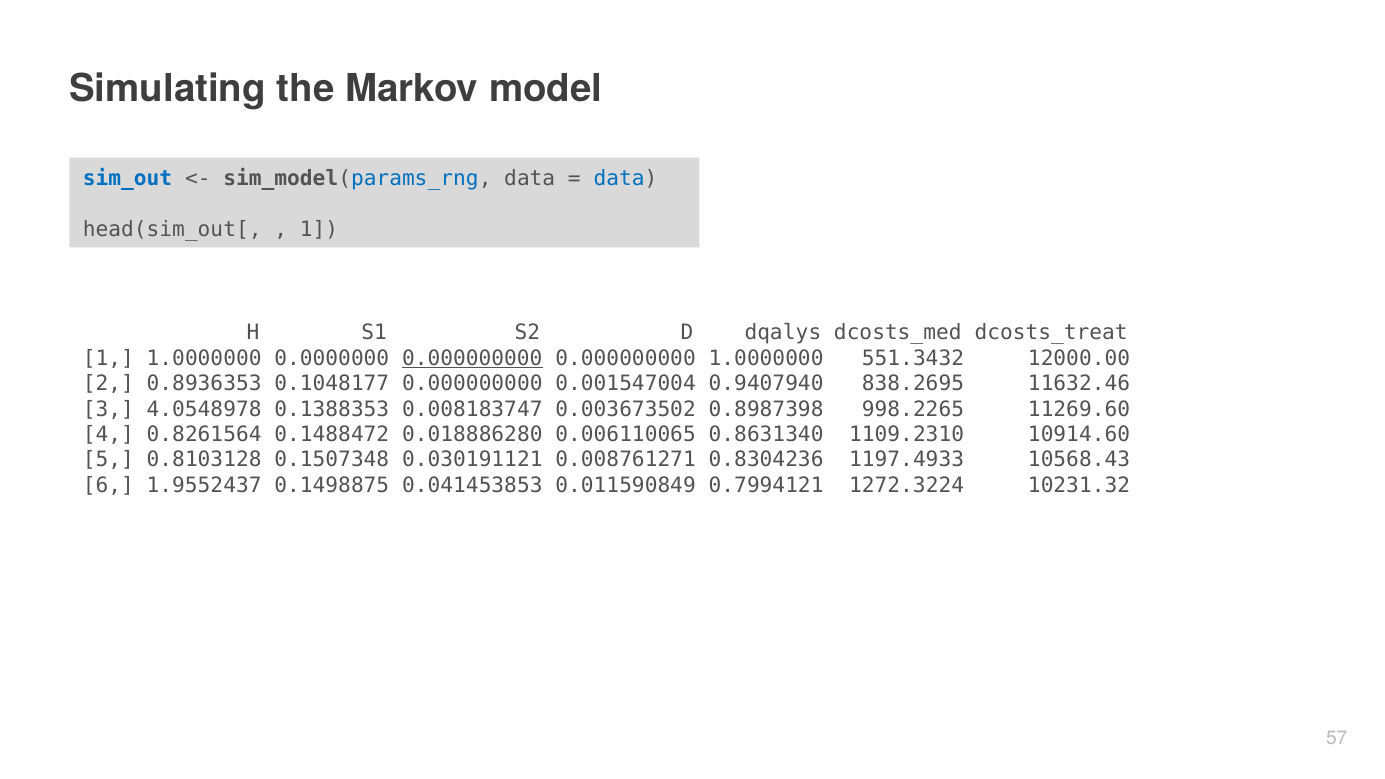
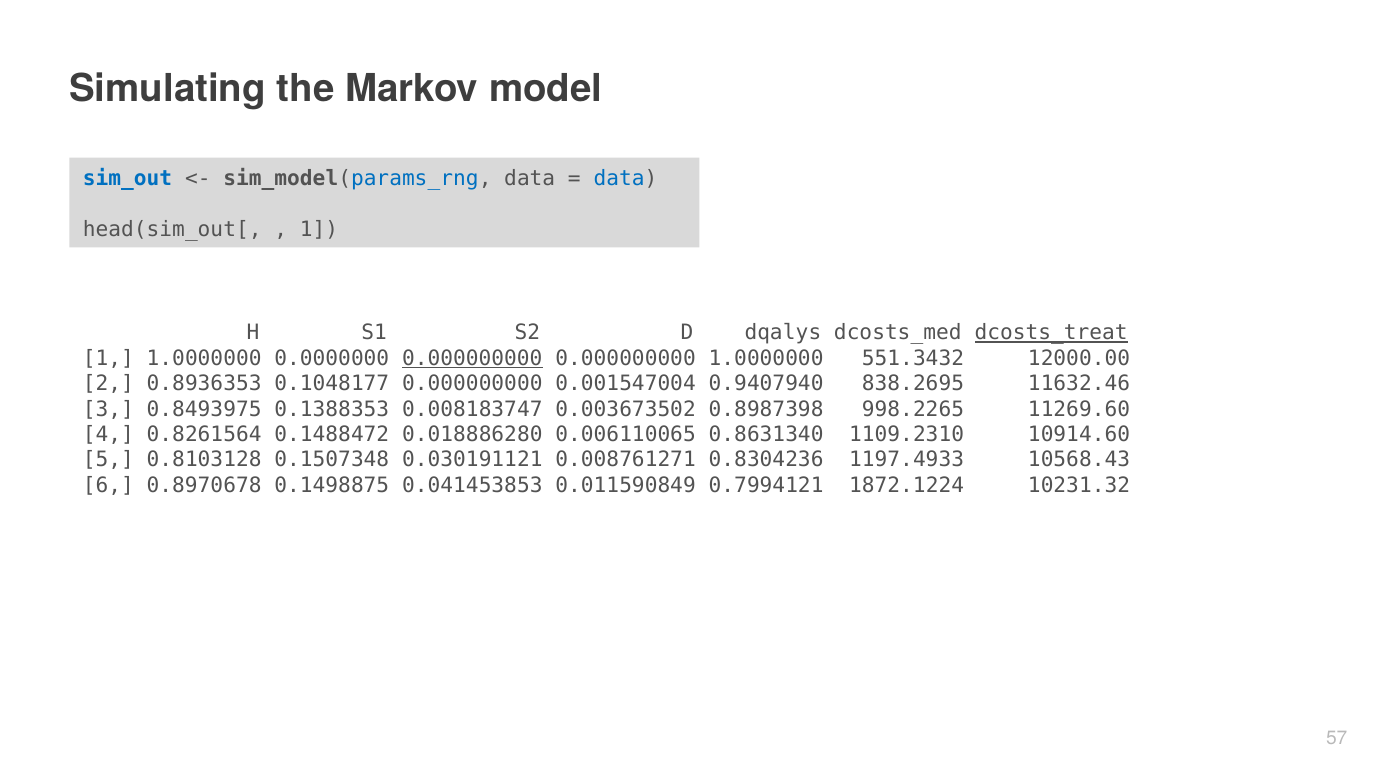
dcosts_treat underline: none -> present (1051, 333)
4.0548978: 4.0548978 -> 0.8493975 (204, 409)
1.9552437: 1.9552437 -> 0.8970678 (204, 485)
1272.3224: 1272.3224 -> 1872.1224 (907, 485)
